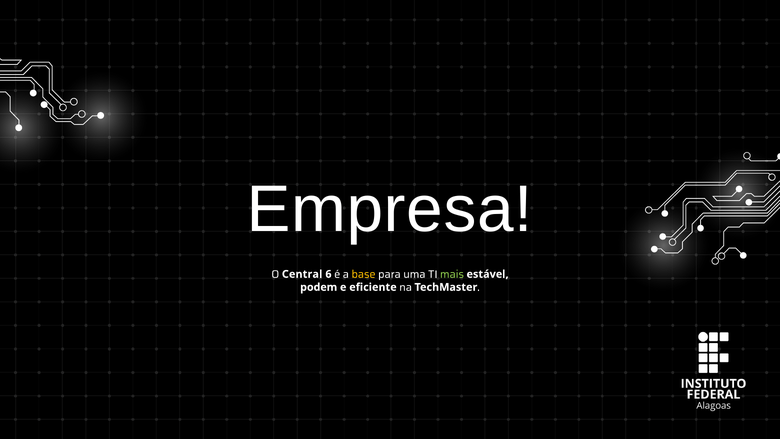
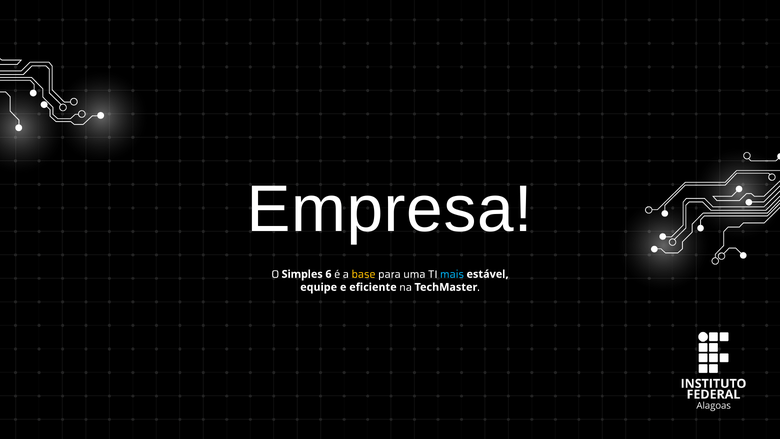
Central: Central -> Simples (302, 274)
mais colour: light green -> light blue (452, 274)
podem: podem -> equipe (319, 287)
